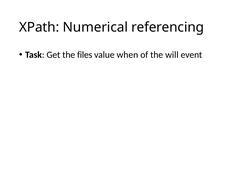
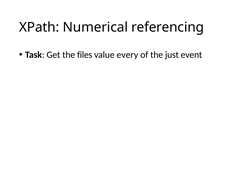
when: when -> every (127, 55)
will: will -> just (172, 55)
